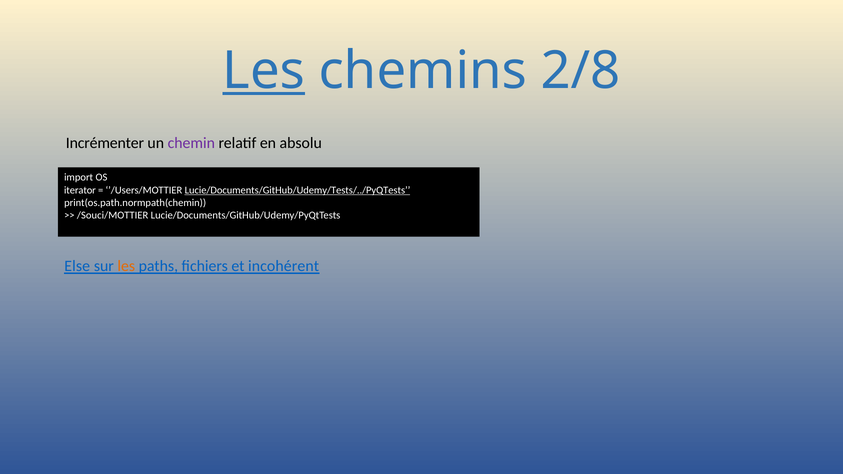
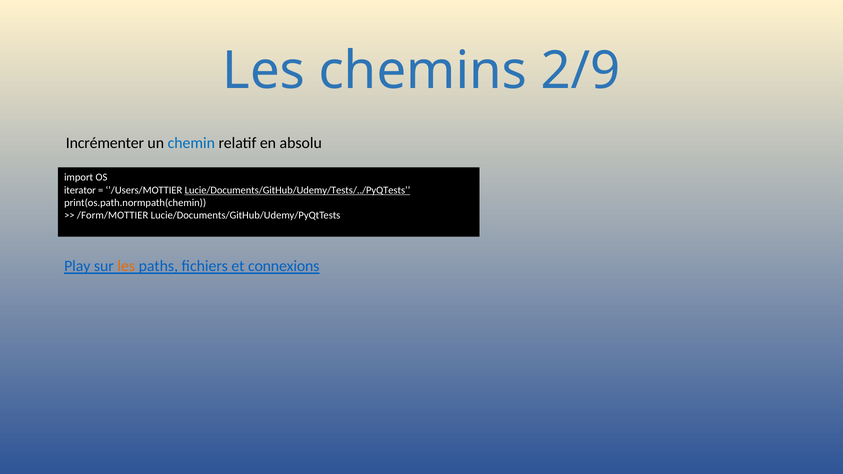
Les underline: present -> none (264, 71)
2/8: 2/8 -> 2/9 (581, 71)
chemin colour: purple -> blue (191, 143)
/Souci/MOTTIER: /Souci/MOTTIER -> /Form/MOTTIER (113, 215)
Else: Else -> Play (77, 266)
incohérent: incohérent -> connexions (284, 266)
